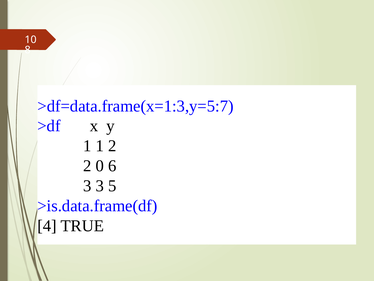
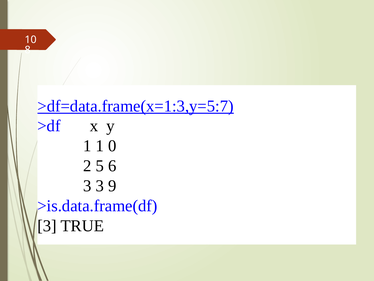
>df=data.frame(x=1:3,y=5:7 underline: none -> present (136, 106)
1 2: 2 -> 0 (112, 146)
0: 0 -> 5 (100, 166)
5: 5 -> 9 (112, 186)
4: 4 -> 3 (47, 226)
